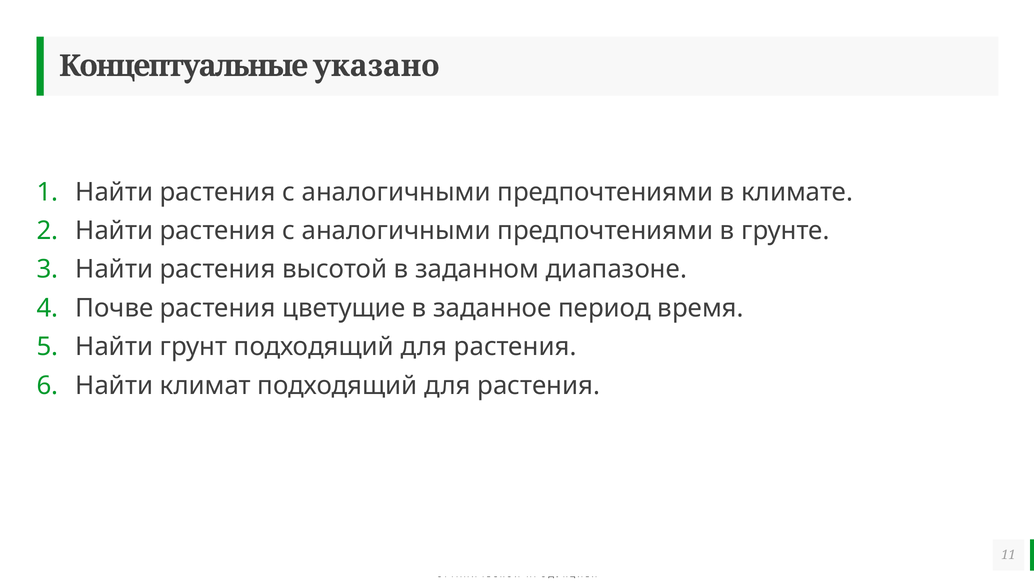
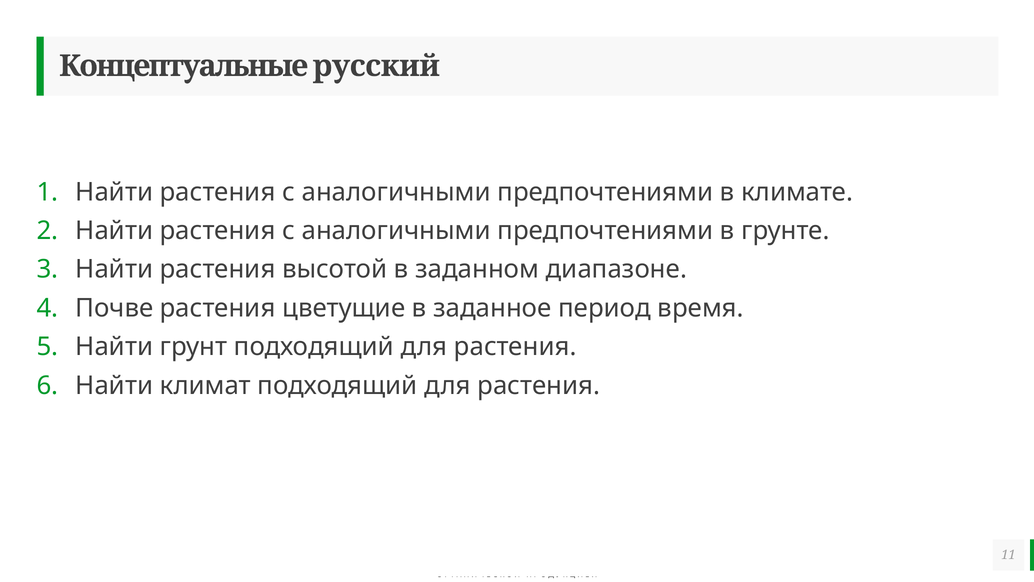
указано: указано -> русский (376, 66)
